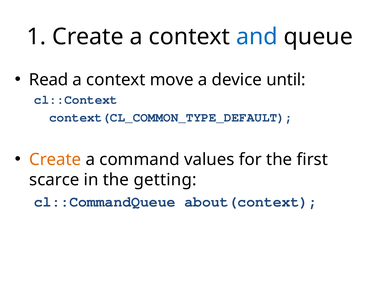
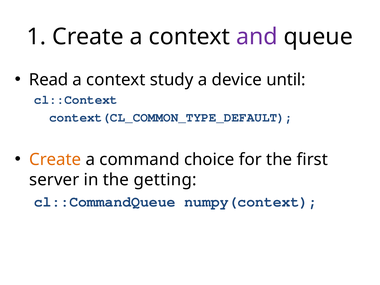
and colour: blue -> purple (257, 37)
move: move -> study (172, 80)
values: values -> choice (209, 160)
scarce: scarce -> server (54, 180)
about(context: about(context -> numpy(context (251, 202)
